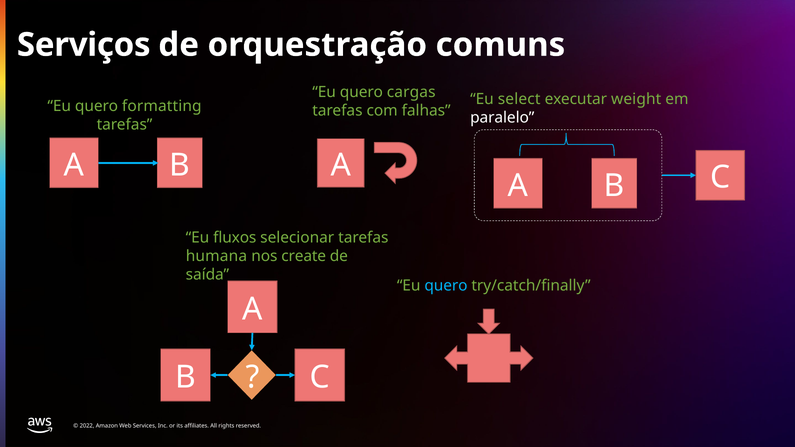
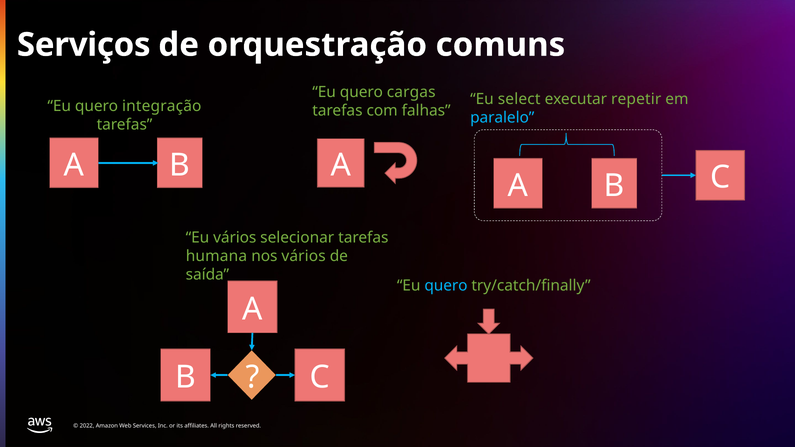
weight: weight -> repetir (636, 99)
formatting: formatting -> integração (162, 106)
paralelo colour: white -> light blue (502, 118)
Eu fluxos: fluxos -> vários (235, 238)
nos create: create -> vários (304, 256)
